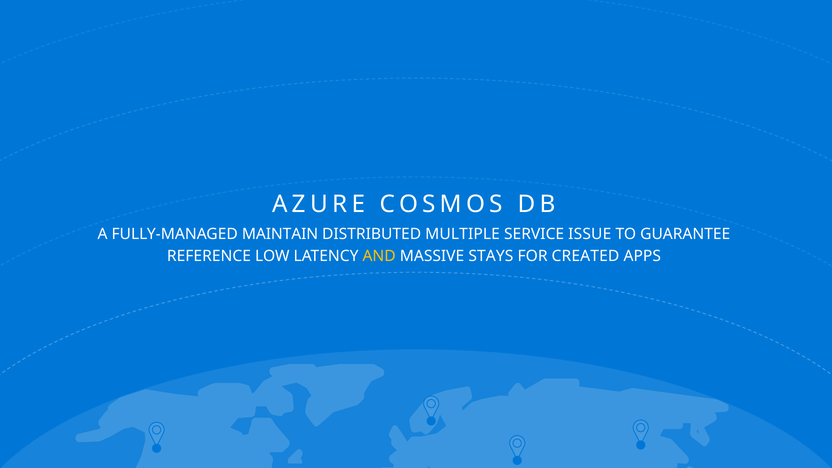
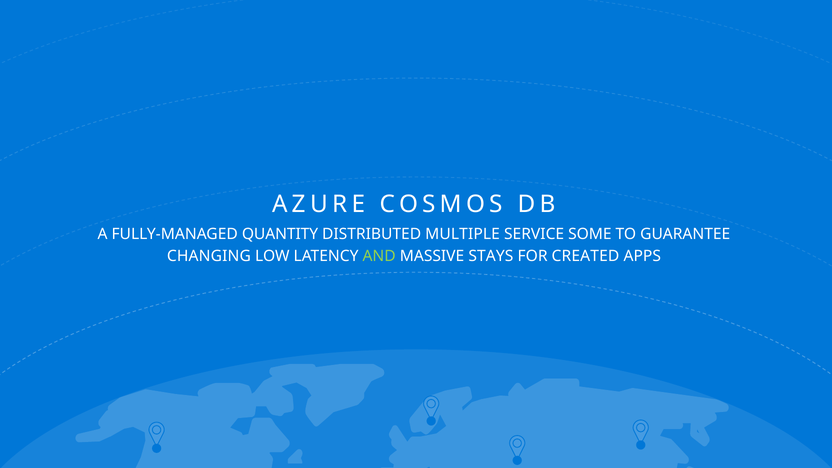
MAINTAIN: MAINTAIN -> QUANTITY (280, 234)
ISSUE: ISSUE -> SOME (590, 234)
REFERENCE: REFERENCE -> CHANGING (209, 256)
AND colour: yellow -> light green (379, 256)
